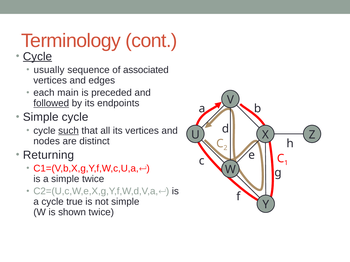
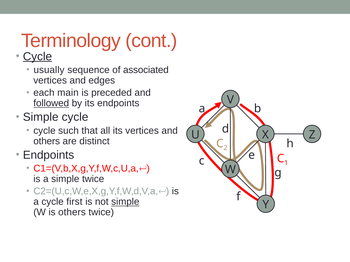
such underline: present -> none (69, 131)
nodes: nodes -> others (47, 141)
Returning: Returning -> Endpoints (49, 155)
true: true -> first (74, 202)
simple underline: none -> present (125, 202)
is shown: shown -> others (72, 213)
